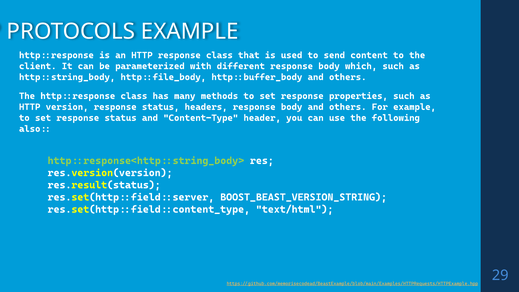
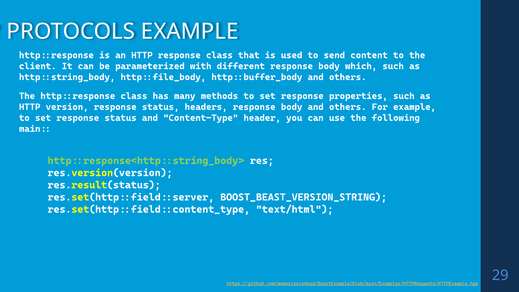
also: also -> main (32, 129)
